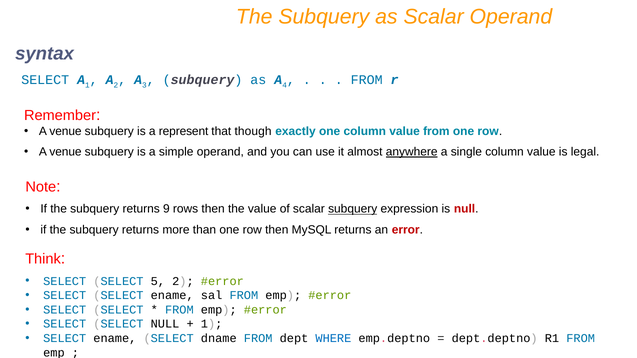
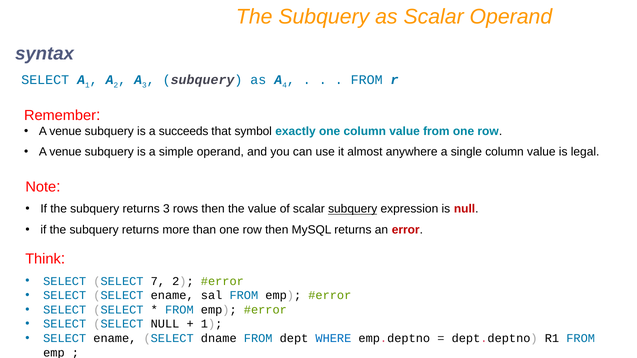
represent: represent -> succeeds (184, 131)
though: though -> symbol (253, 131)
anywhere underline: present -> none (412, 152)
returns 9: 9 -> 3 (166, 209)
5: 5 -> 7 (158, 281)
